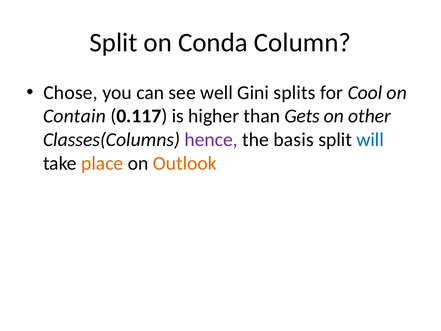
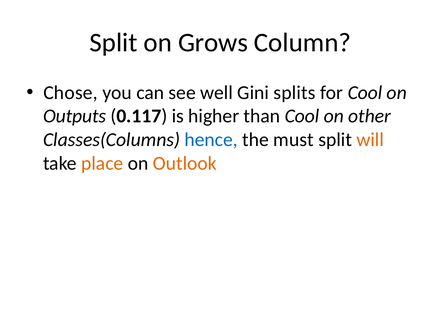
Conda: Conda -> Grows (213, 43)
Contain: Contain -> Outputs (75, 116)
than Gets: Gets -> Cool (302, 116)
hence colour: purple -> blue (211, 140)
basis: basis -> must (294, 140)
will colour: blue -> orange (370, 140)
